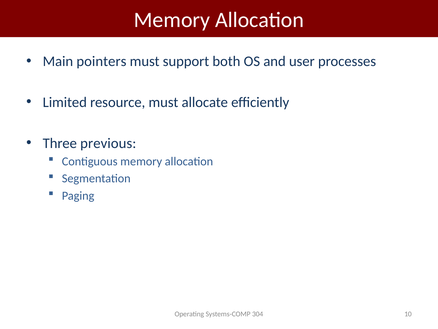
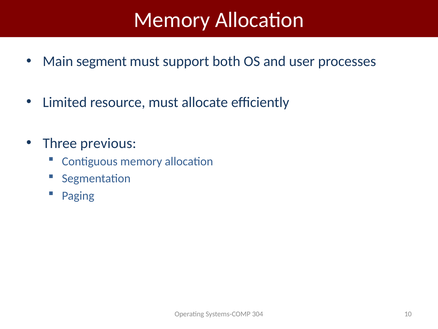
pointers: pointers -> segment (102, 61)
